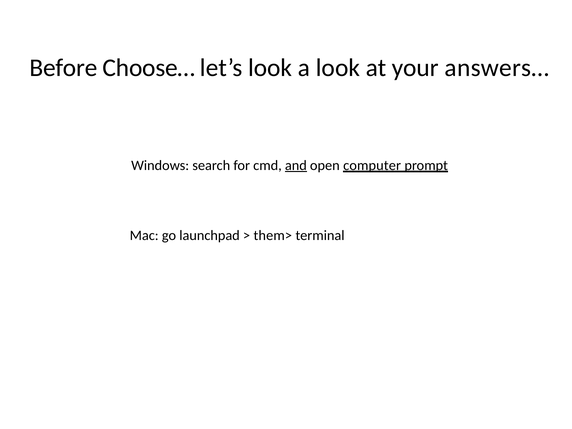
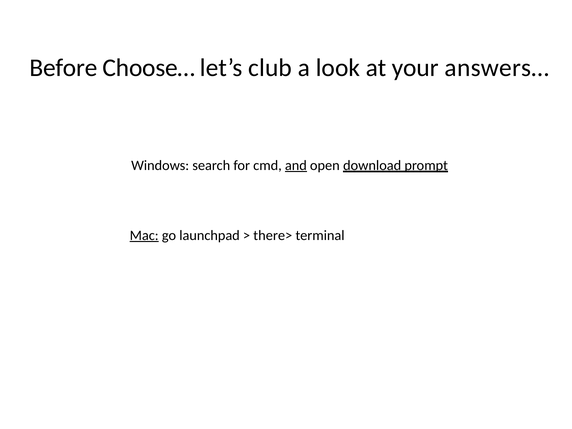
let’s look: look -> club (270, 68)
computer: computer -> download (372, 165)
Mac underline: none -> present (144, 235)
them>: them> -> there> (273, 235)
